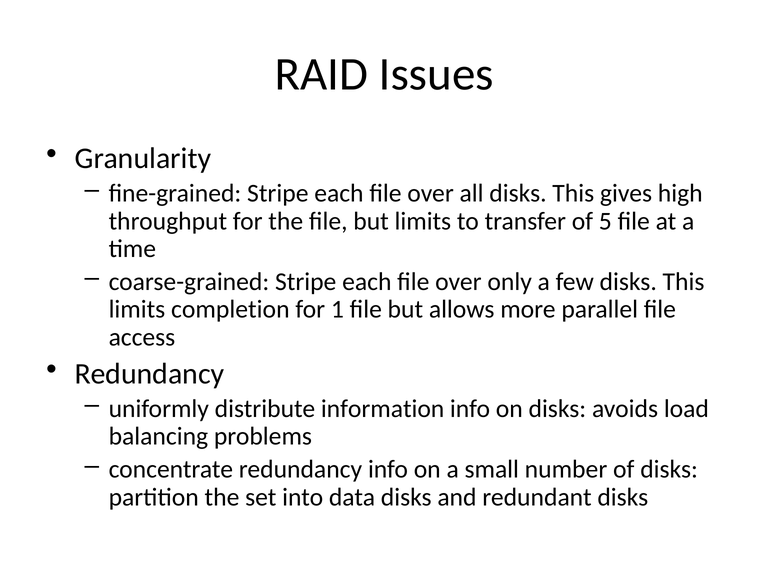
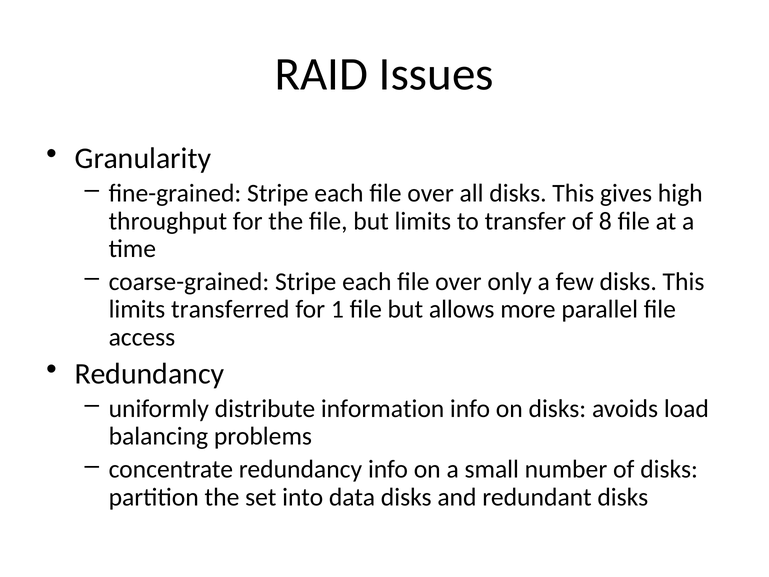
5: 5 -> 8 (605, 221)
completion: completion -> transferred (230, 309)
